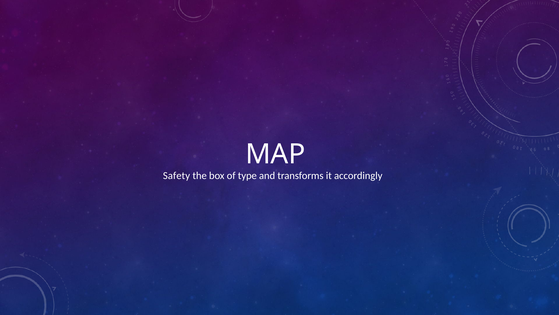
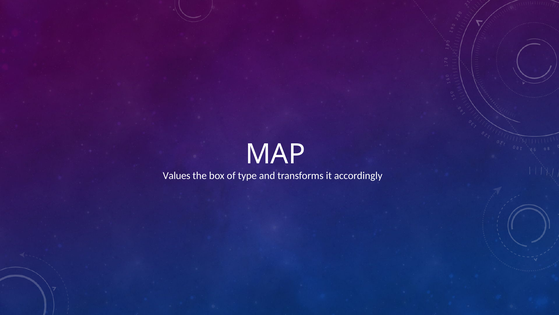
Safety: Safety -> Values (177, 175)
